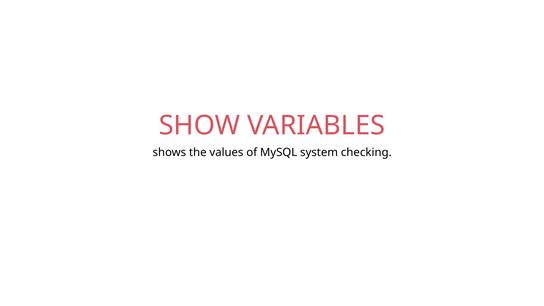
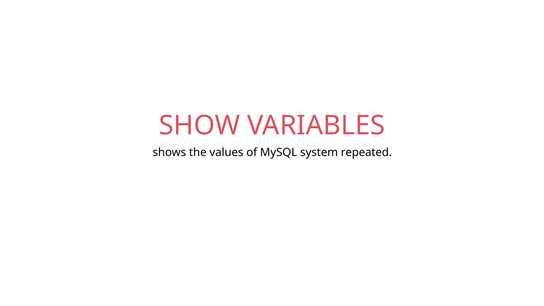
checking: checking -> repeated (366, 152)
